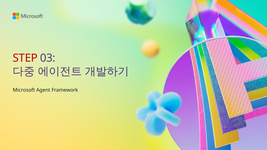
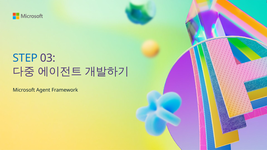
STEP colour: red -> blue (25, 58)
